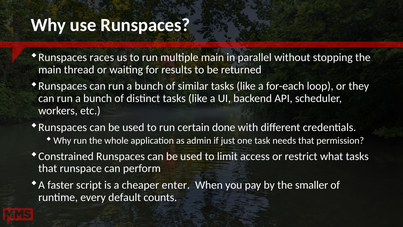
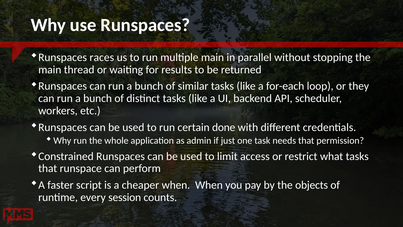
cheaper enter: enter -> when (176, 185)
smaller: smaller -> objects (312, 185)
default: default -> session (125, 197)
